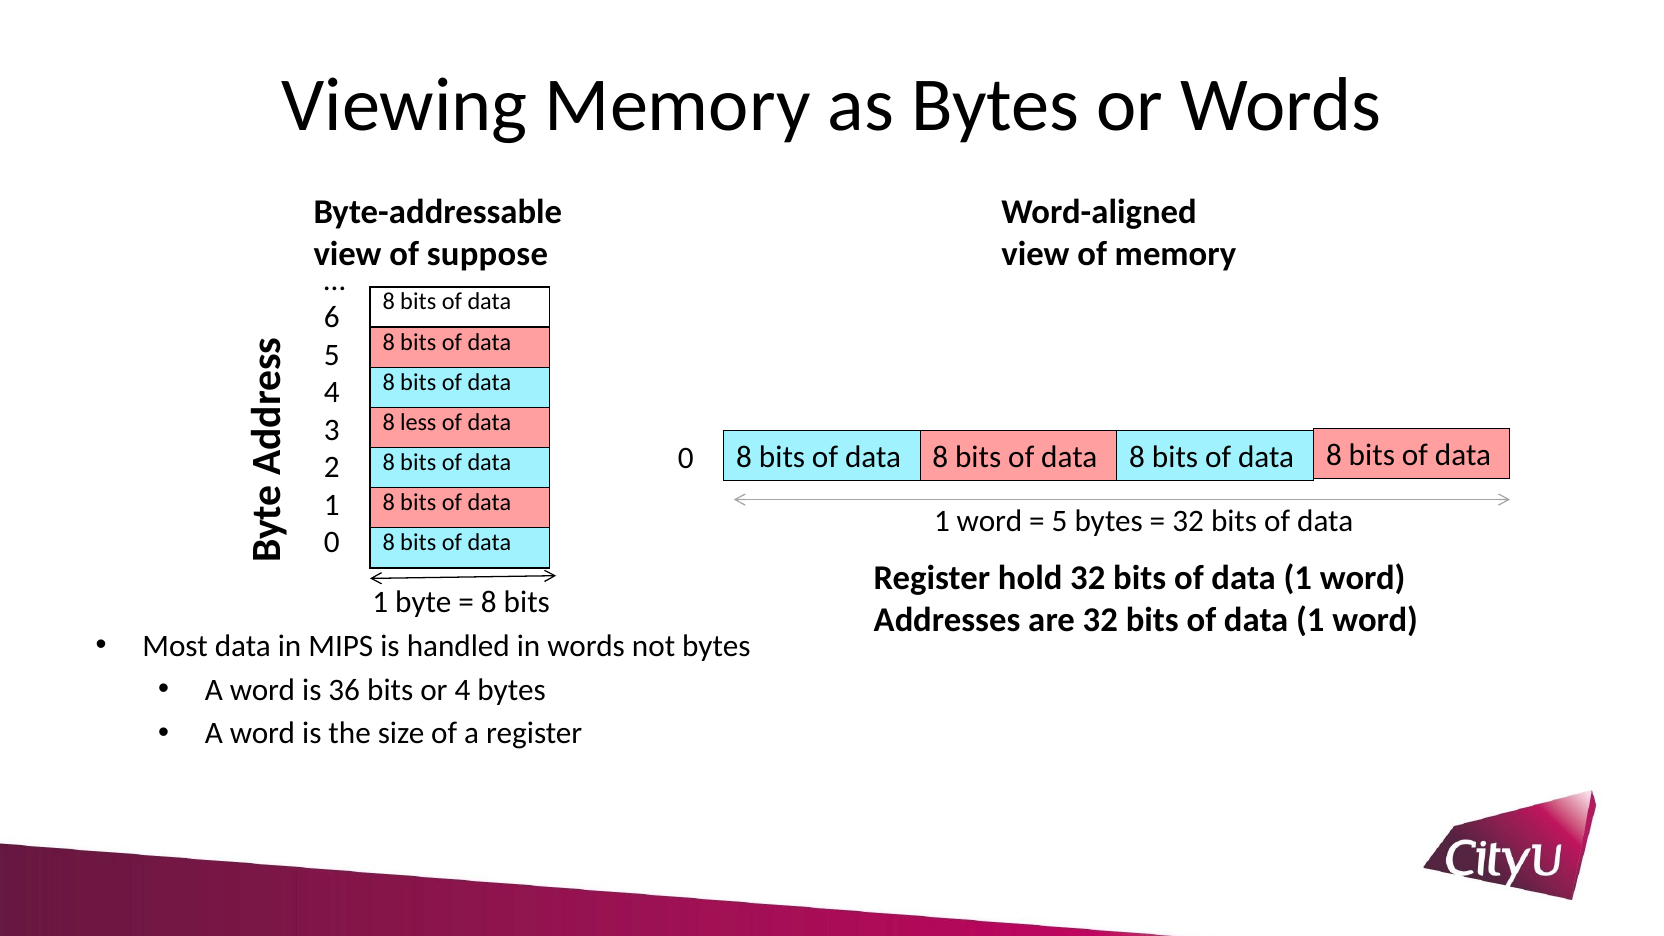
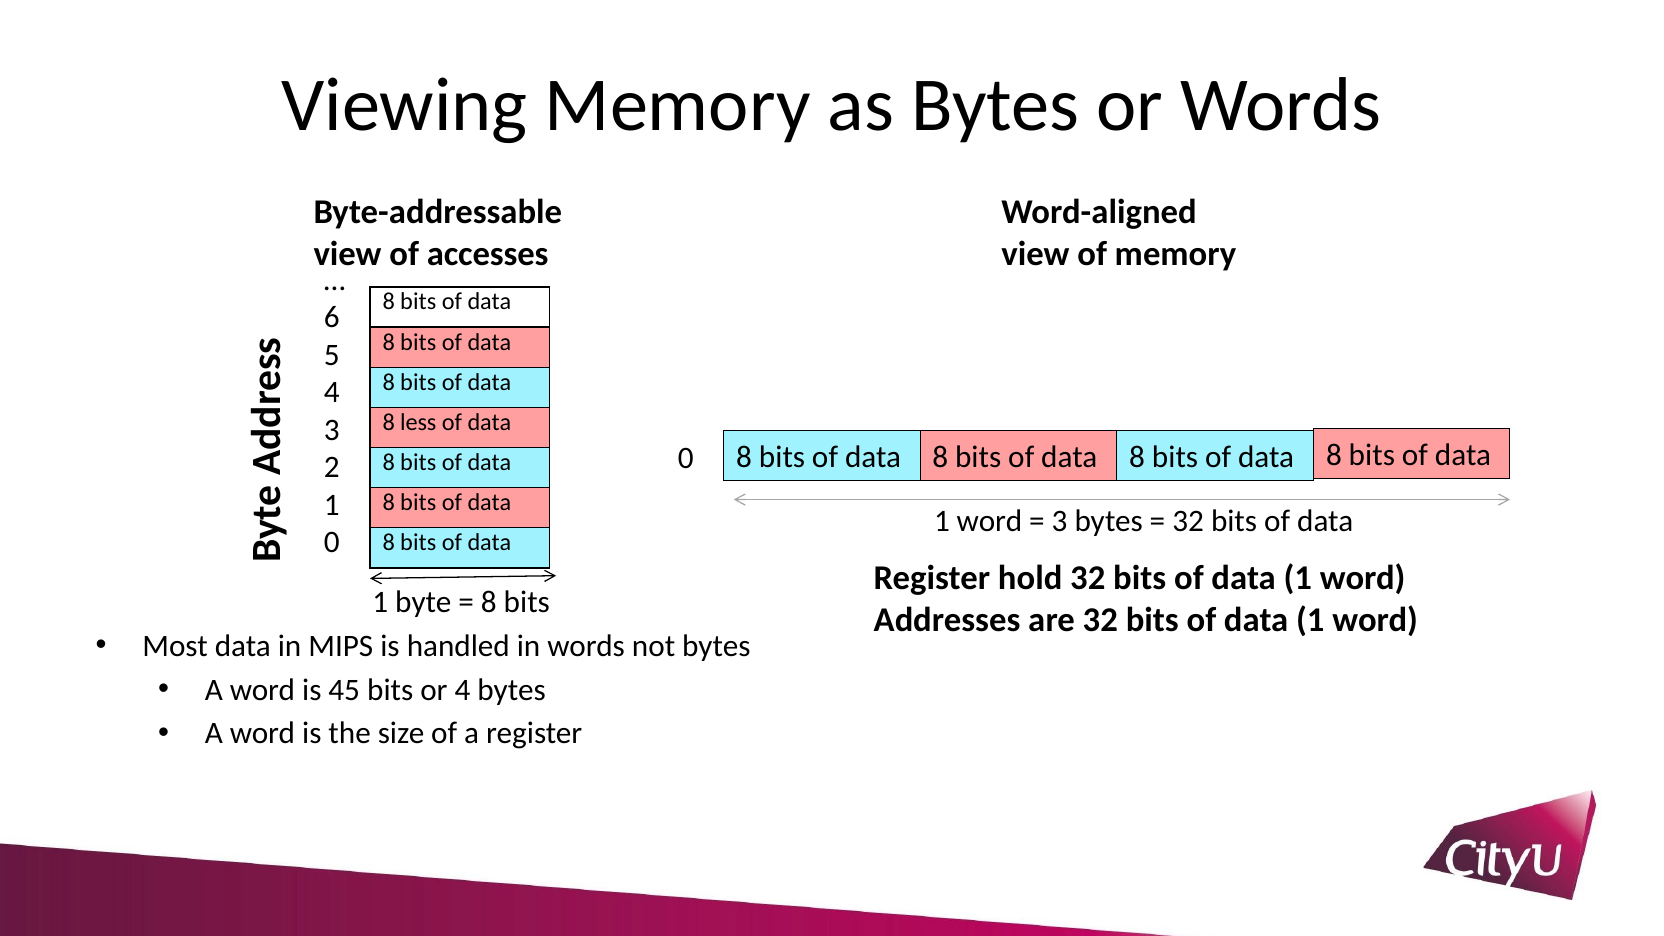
suppose: suppose -> accesses (488, 254)
5: 5 -> 3 (1060, 521)
36: 36 -> 45 (344, 690)
